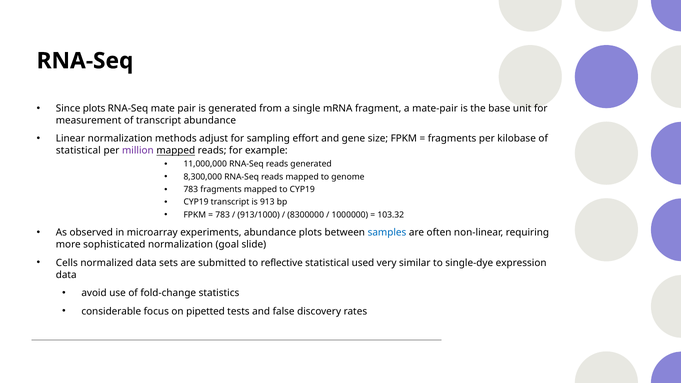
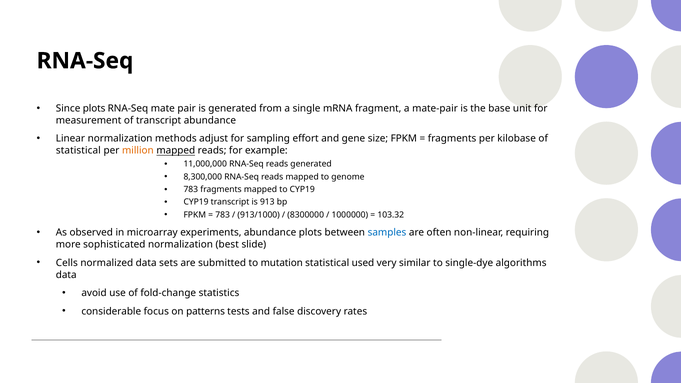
million colour: purple -> orange (138, 151)
goal: goal -> best (227, 245)
reflective: reflective -> mutation (282, 263)
expression: expression -> algorithms (521, 263)
pipetted: pipetted -> patterns (206, 311)
